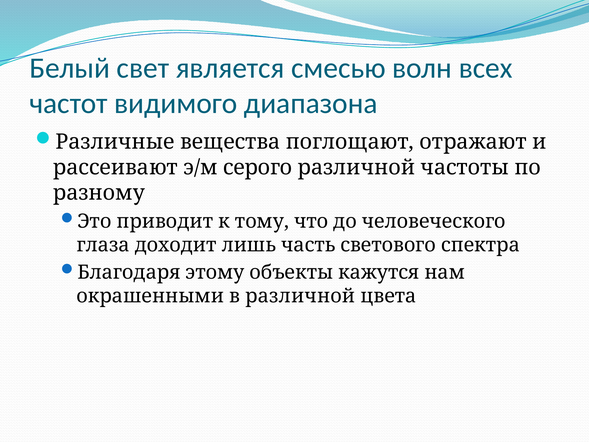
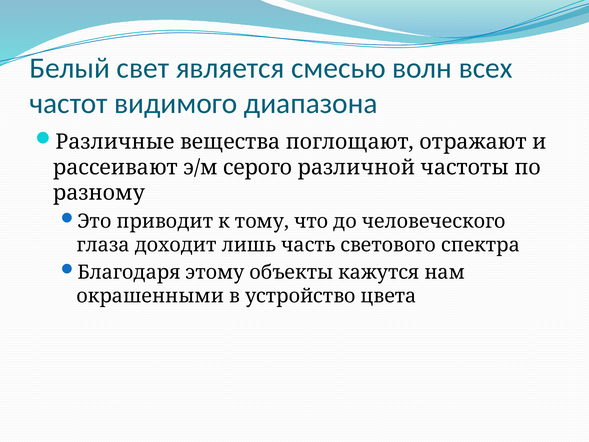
в различной: различной -> устройство (300, 296)
